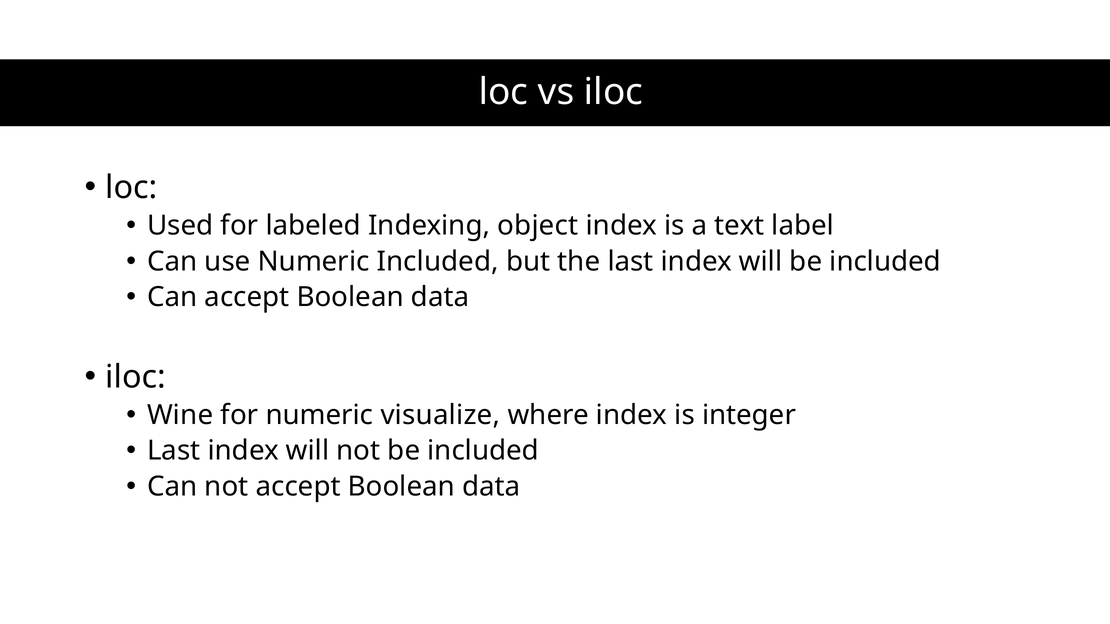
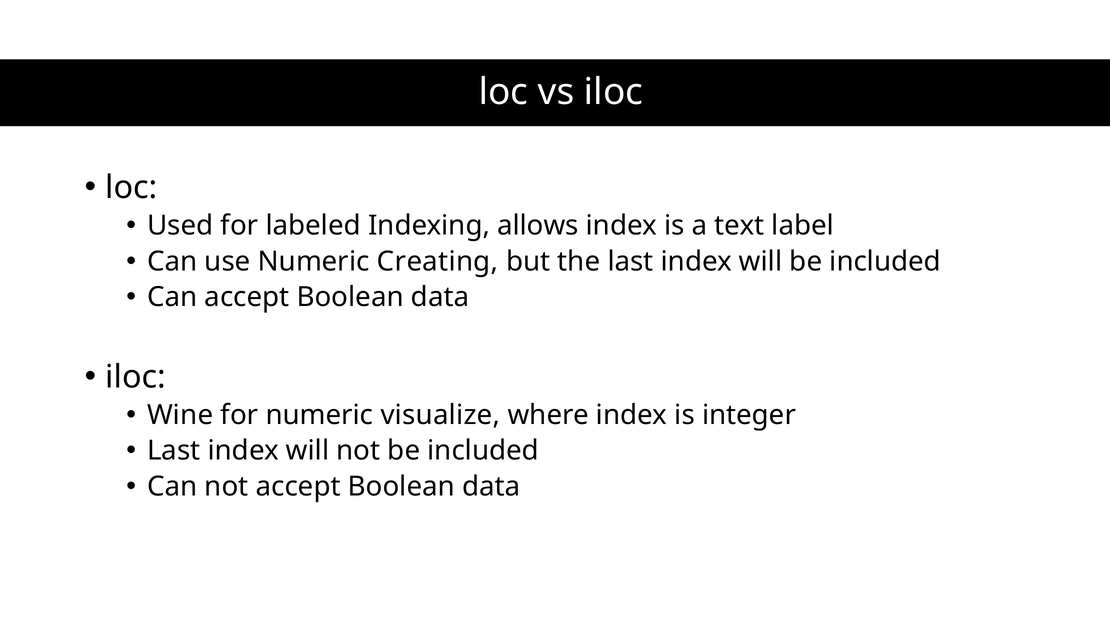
object: object -> allows (538, 226)
Numeric Included: Included -> Creating (438, 262)
